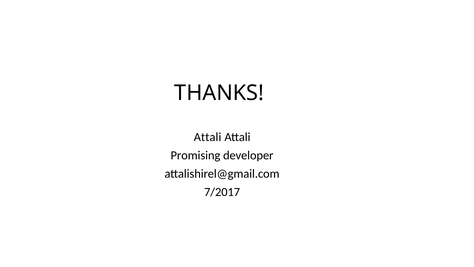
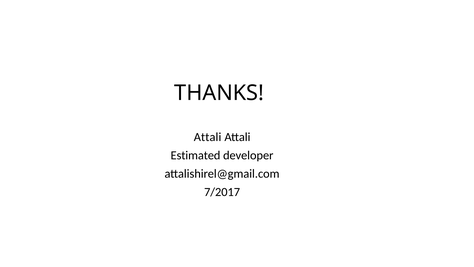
Promising: Promising -> Estimated (196, 155)
